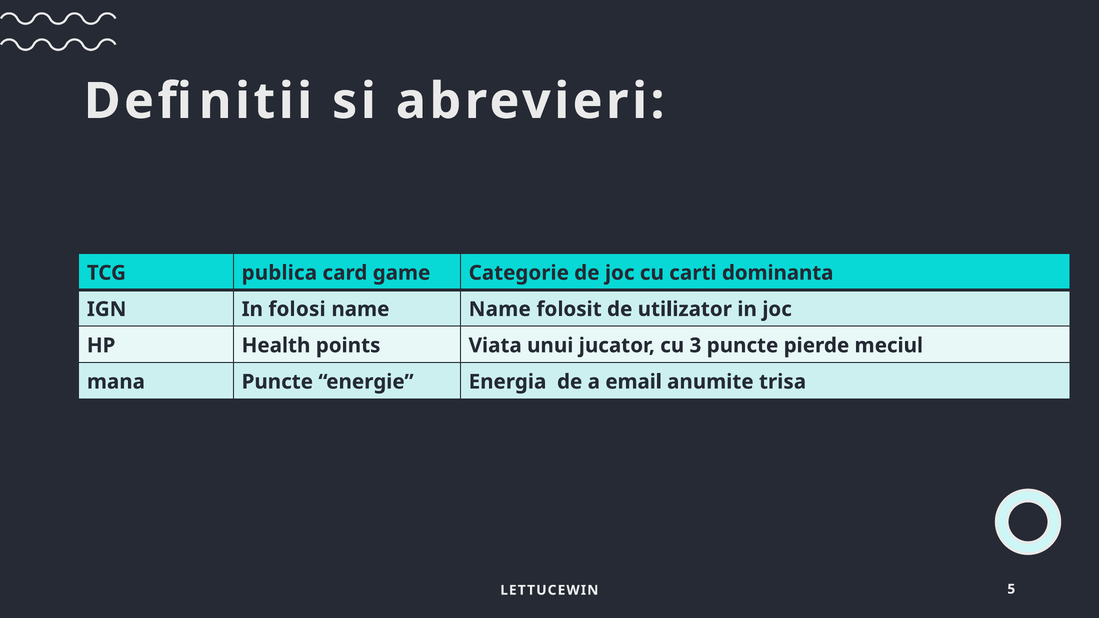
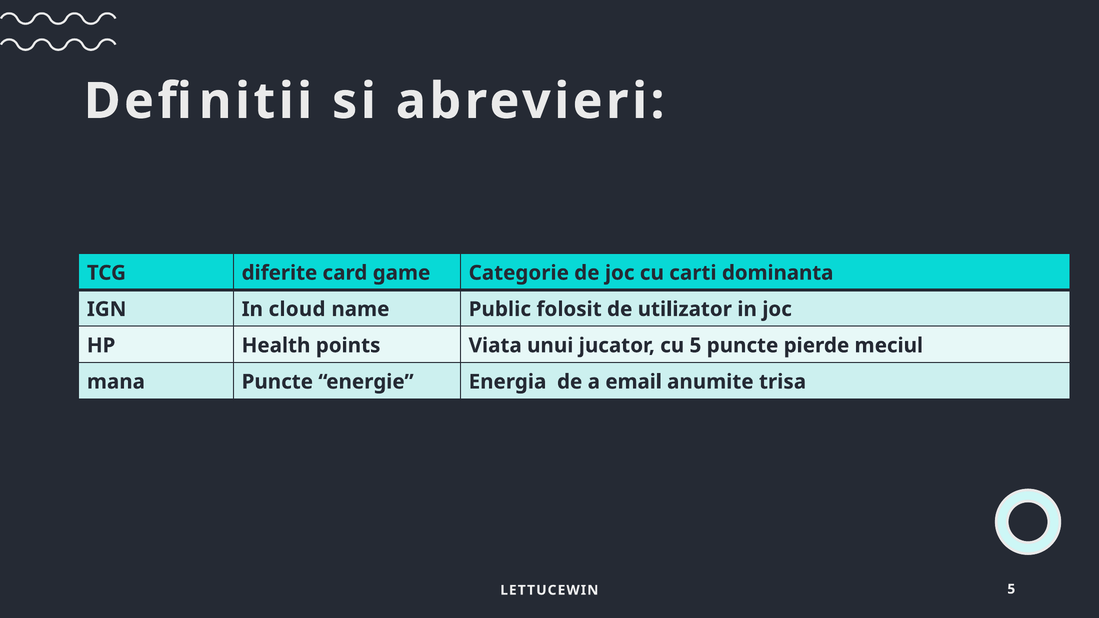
publica: publica -> diferite (279, 273)
folosi: folosi -> cloud (297, 309)
name Name: Name -> Public (500, 309)
cu 3: 3 -> 5 (695, 346)
